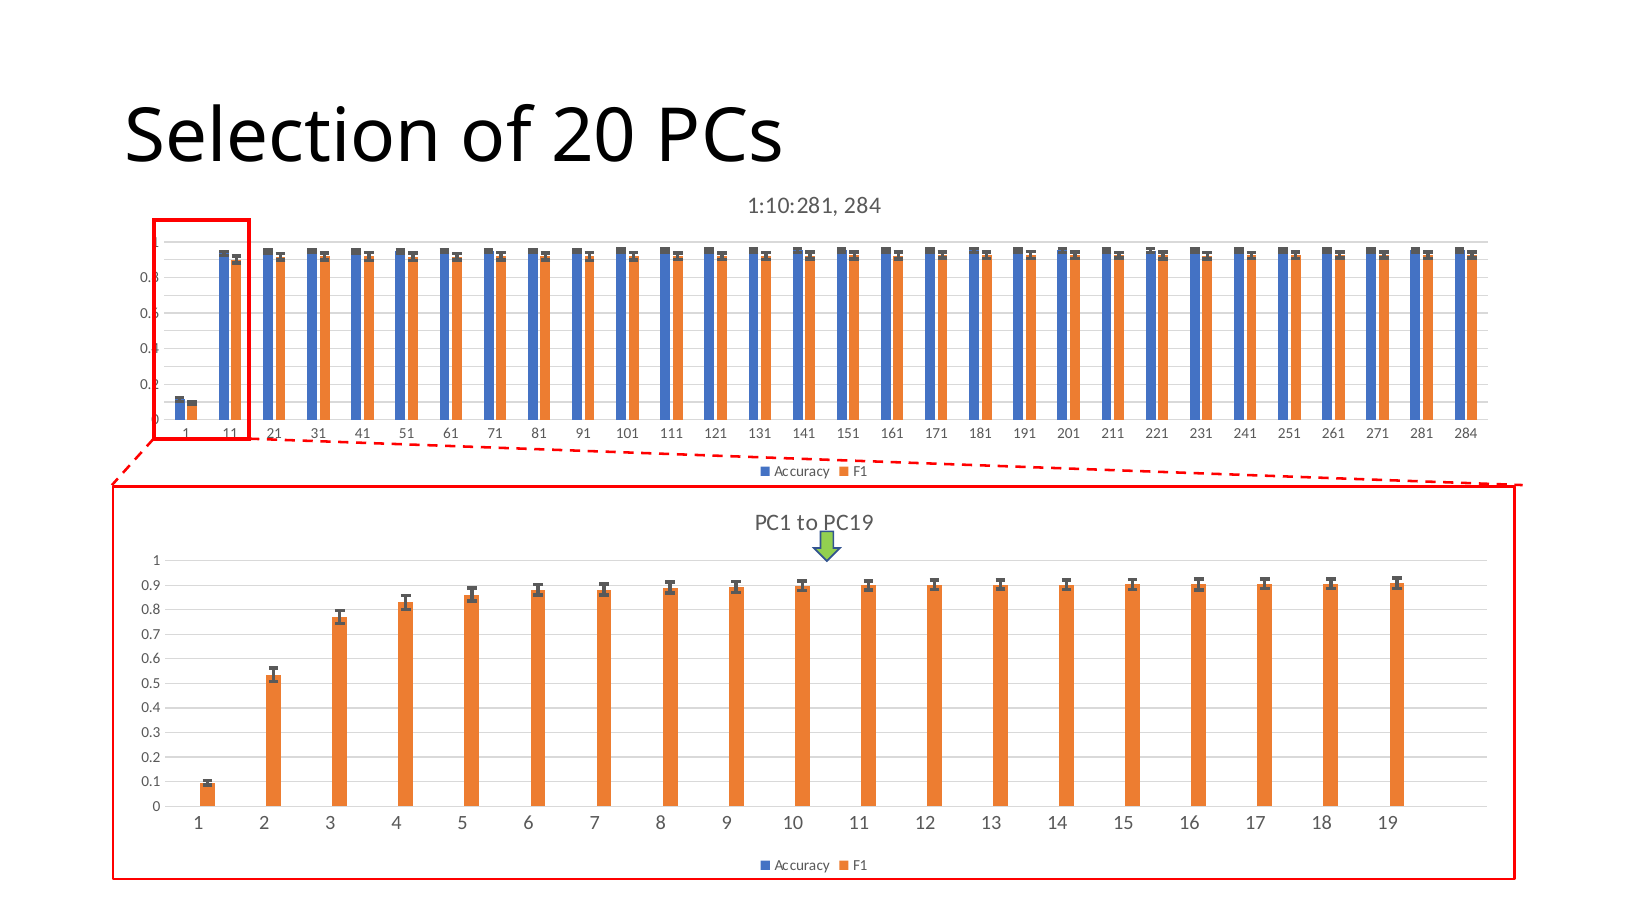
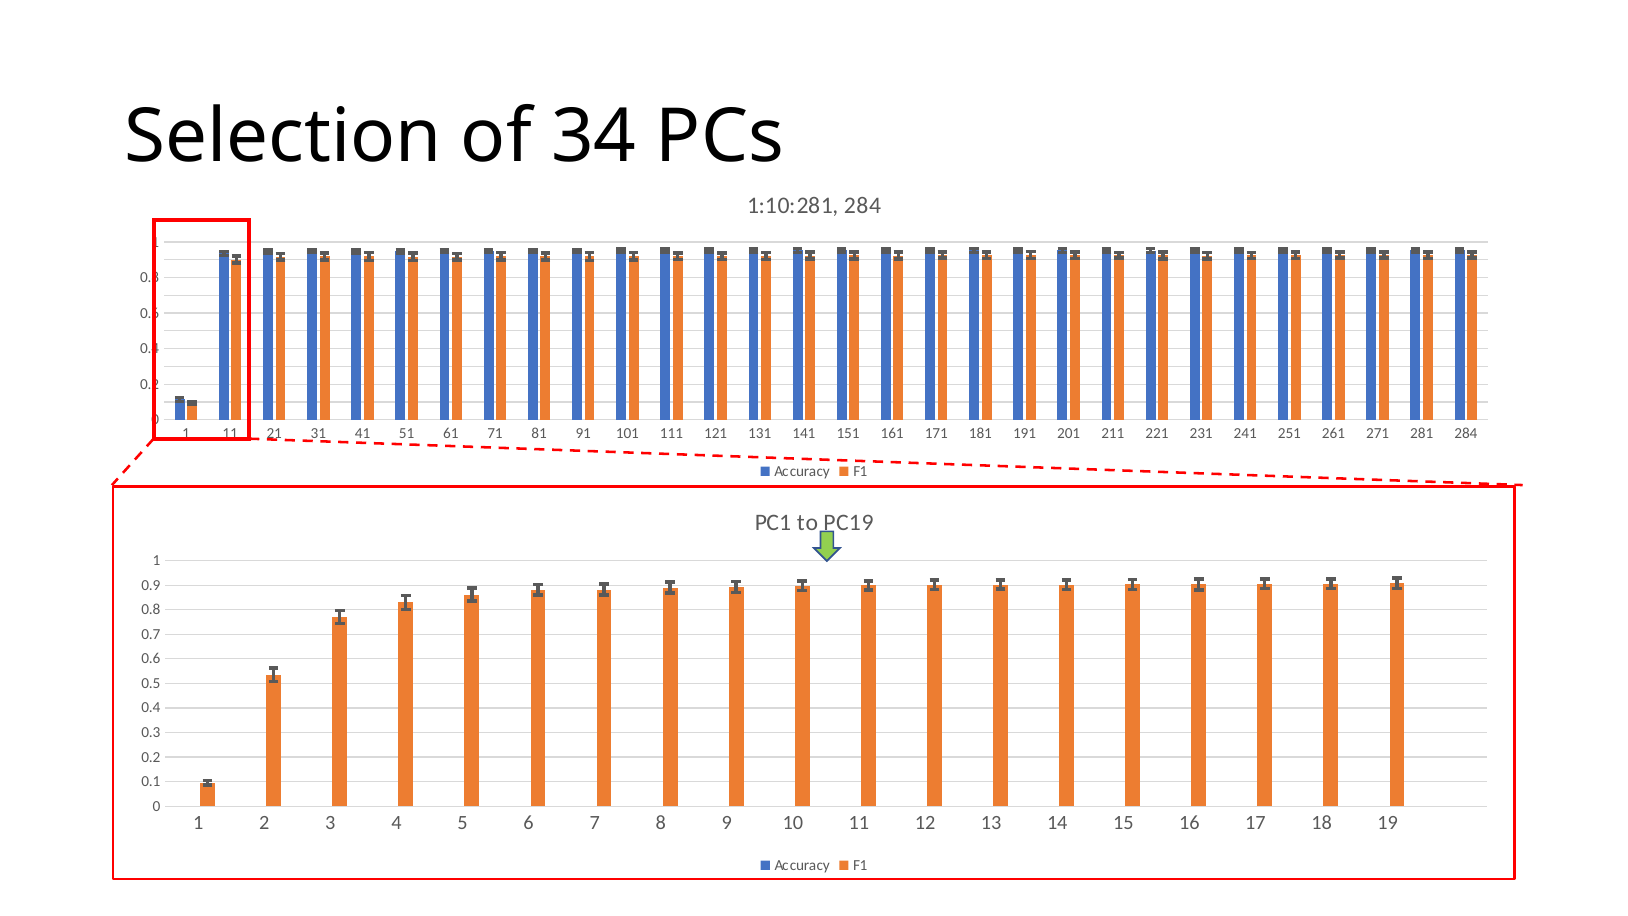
20: 20 -> 34 (594, 137)
